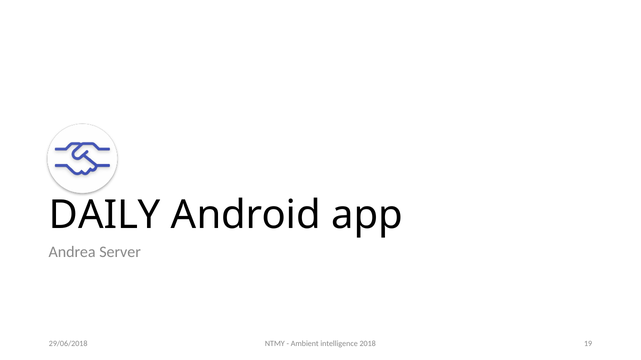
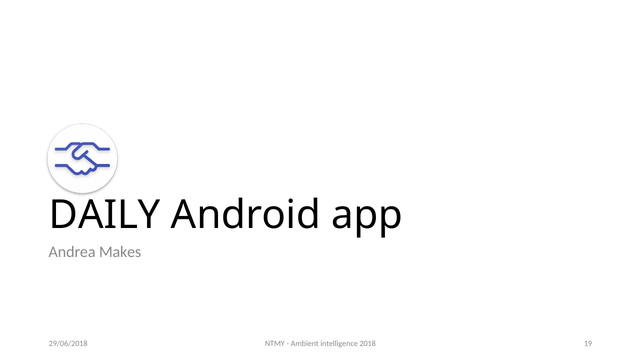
Server: Server -> Makes (120, 252)
